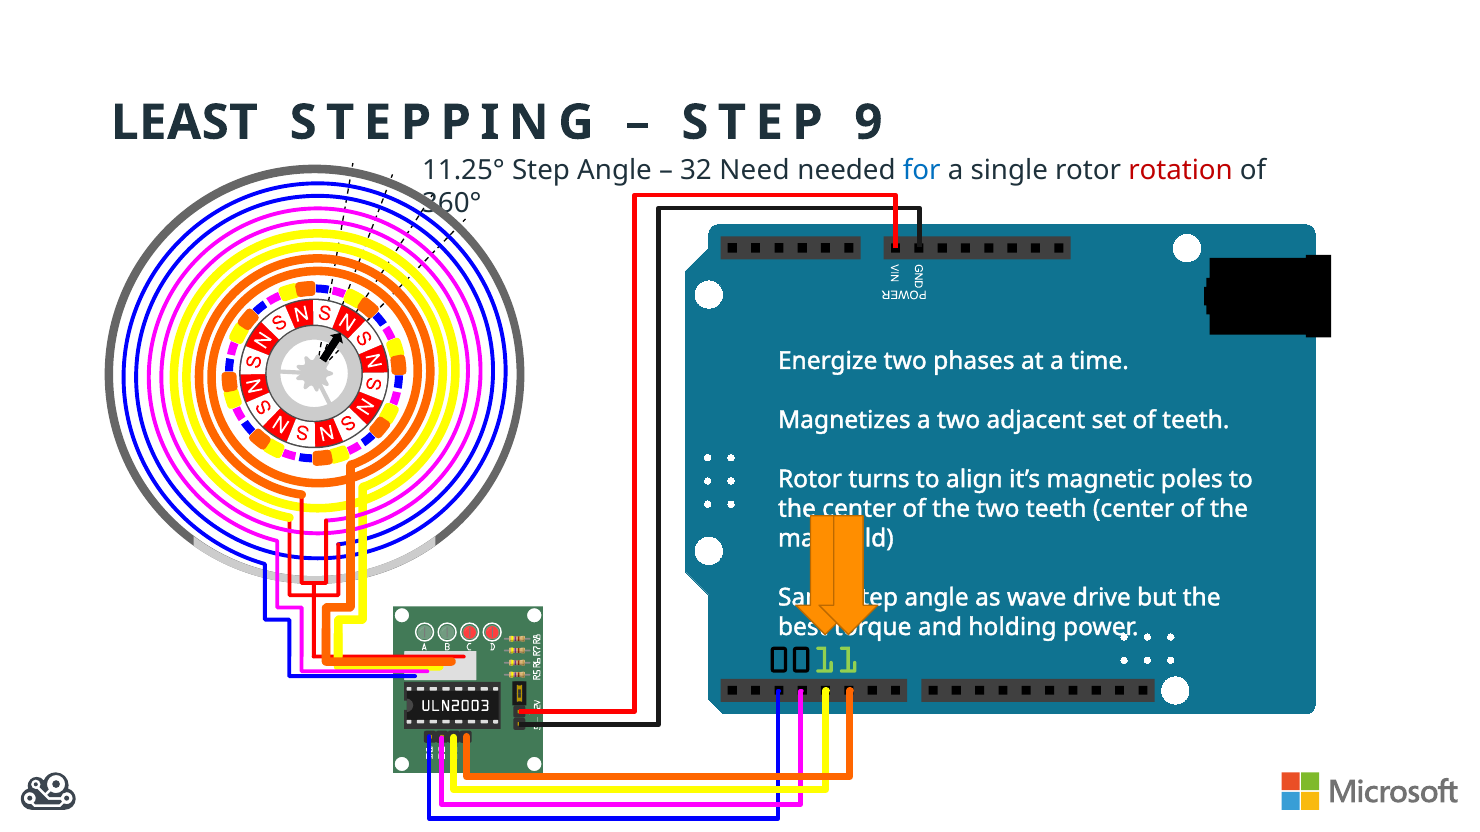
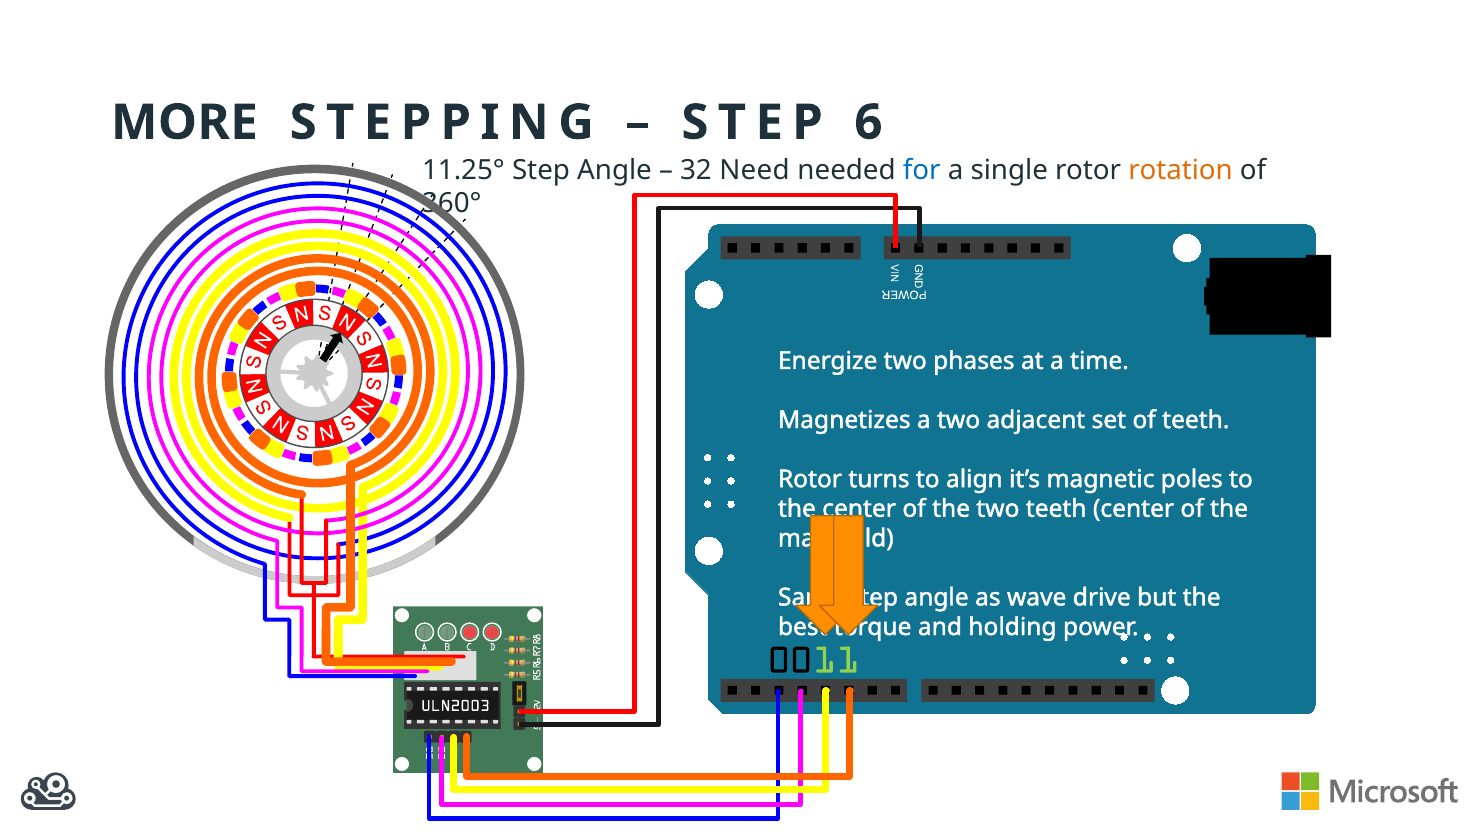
LEAST: LEAST -> MORE (184, 123)
9: 9 -> 6 (868, 123)
rotation colour: red -> orange (1181, 170)
